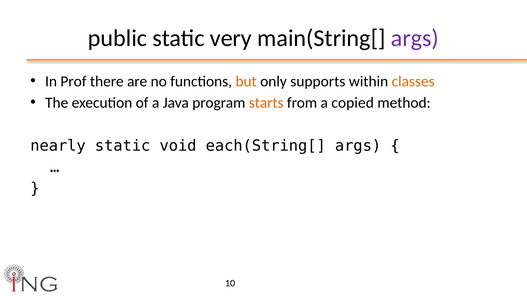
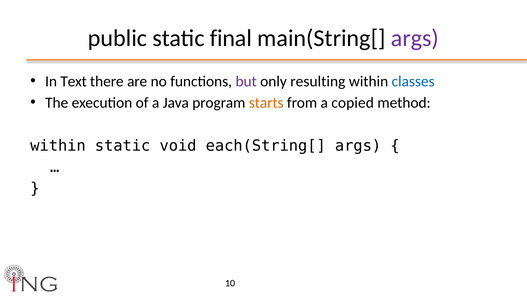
very: very -> final (231, 38)
Prof: Prof -> Text (74, 81)
but colour: orange -> purple (246, 81)
supports: supports -> resulting (318, 81)
classes colour: orange -> blue (413, 81)
nearly: nearly -> within (58, 146)
